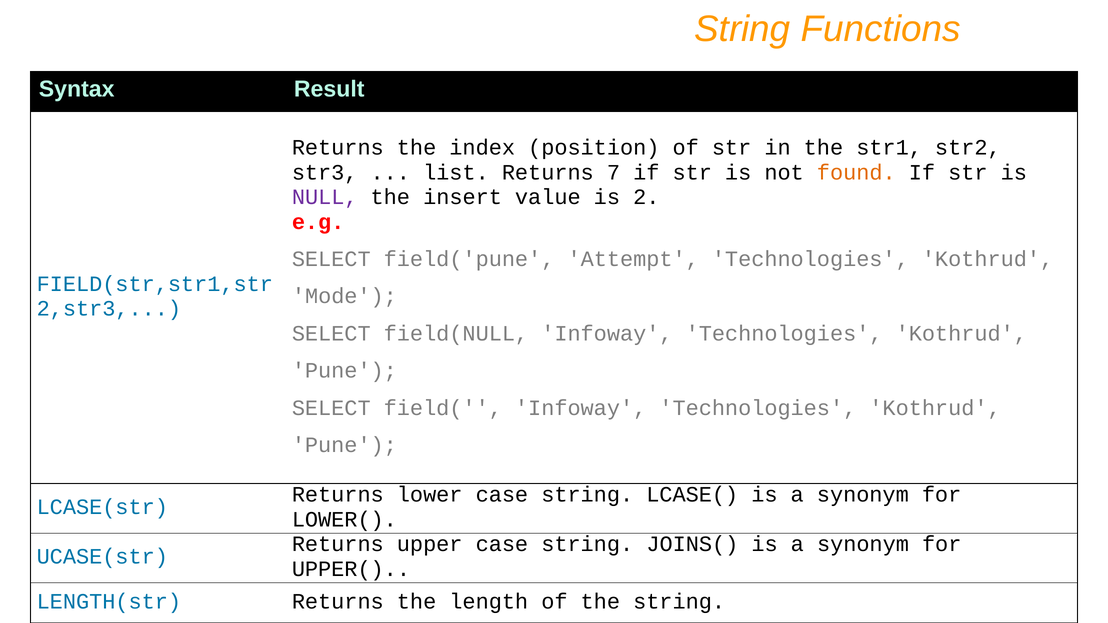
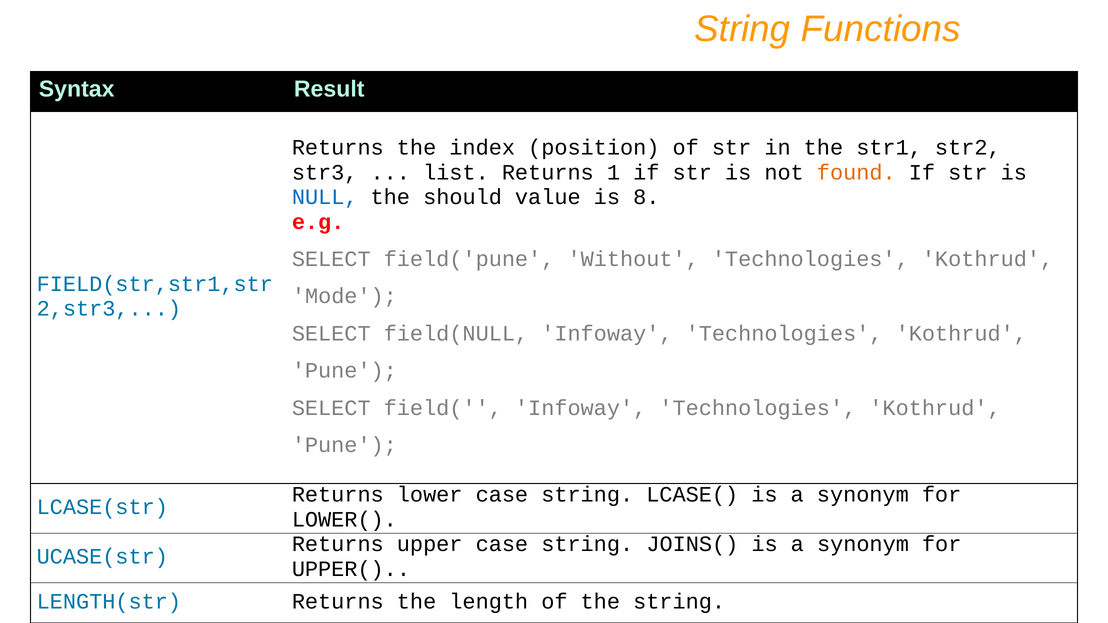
7: 7 -> 1 (613, 172)
NULL colour: purple -> blue (325, 197)
insert: insert -> should (463, 197)
2: 2 -> 8 (646, 197)
Attempt: Attempt -> Without (633, 259)
